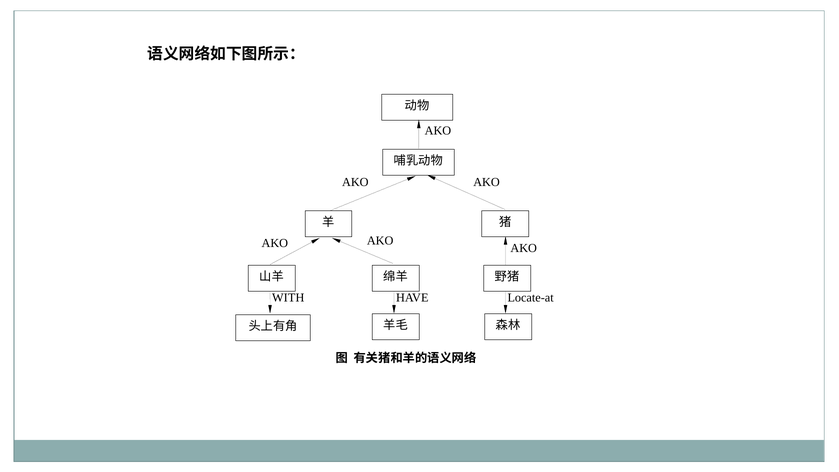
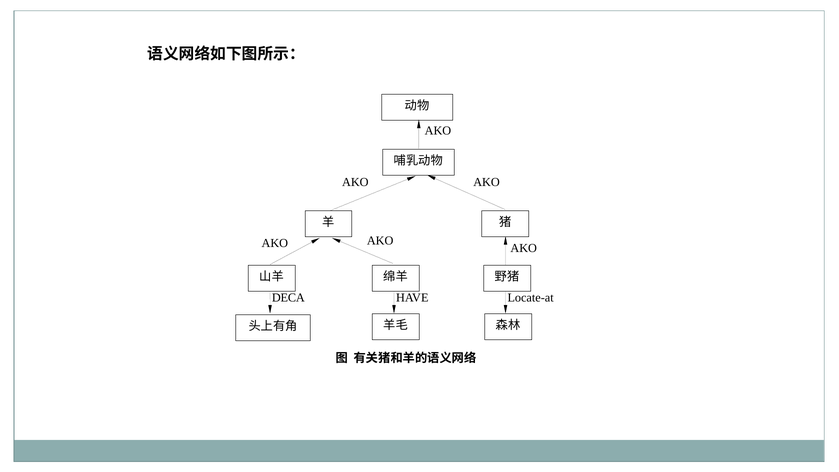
WITH: WITH -> DECA (288, 298)
